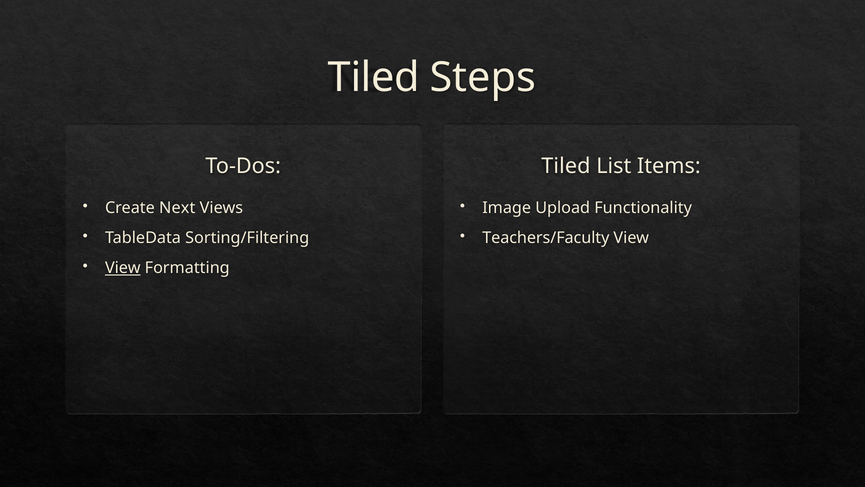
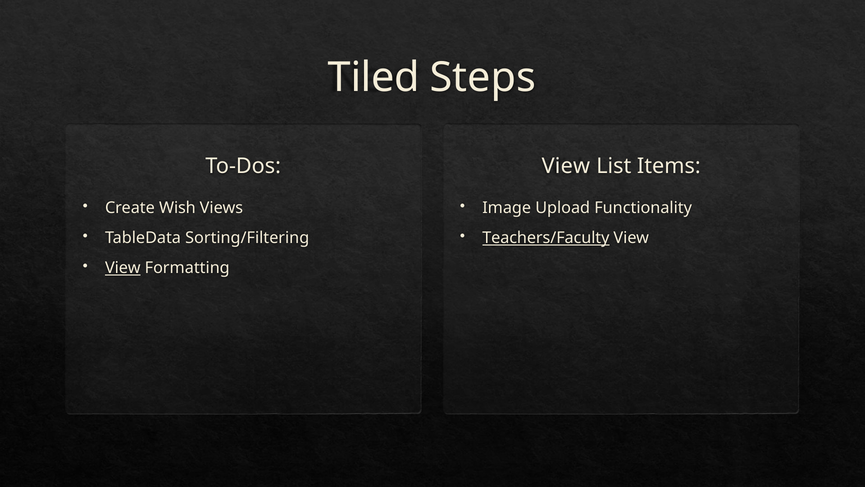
Tiled: Tiled -> View (566, 166)
Next: Next -> Wish (177, 208)
Teachers/Faculty underline: none -> present (546, 238)
